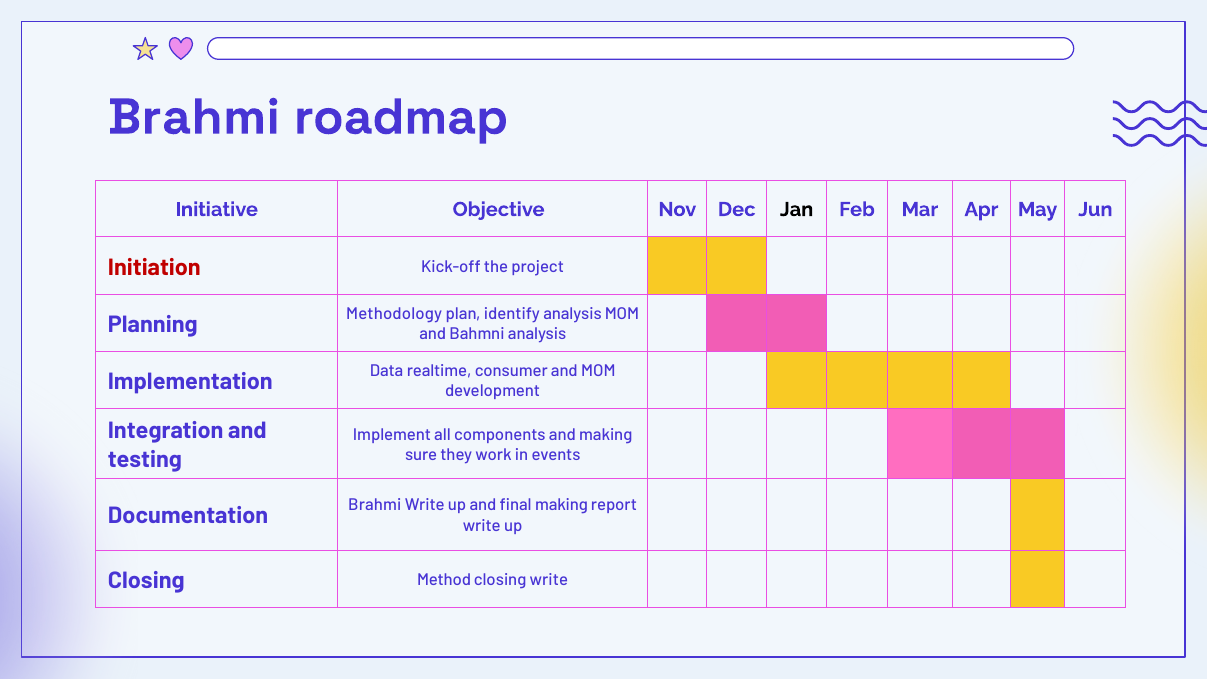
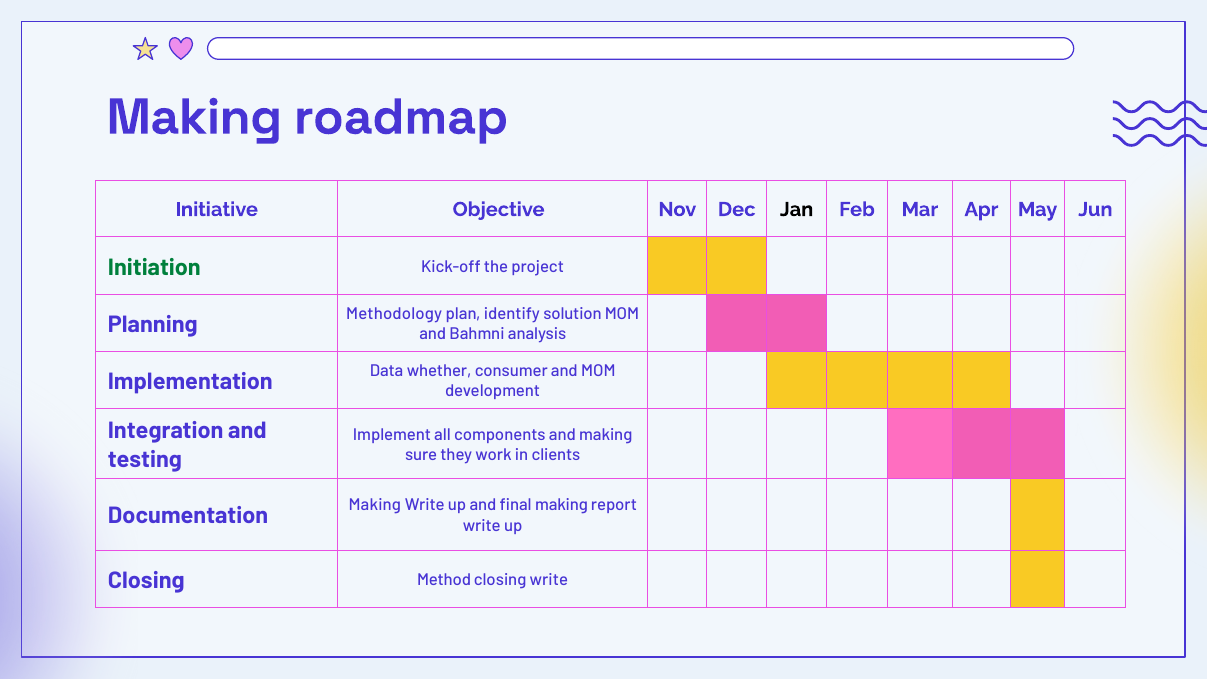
Brahmi: Brahmi -> Making (194, 117)
Initiation colour: red -> green (154, 267)
identify analysis: analysis -> solution (573, 314)
realtime: realtime -> whether (439, 371)
events: events -> clients (556, 455)
Documentation Brahmi: Brahmi -> Making (375, 505)
